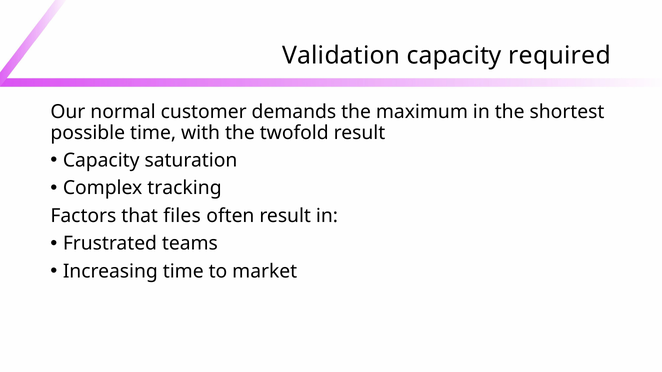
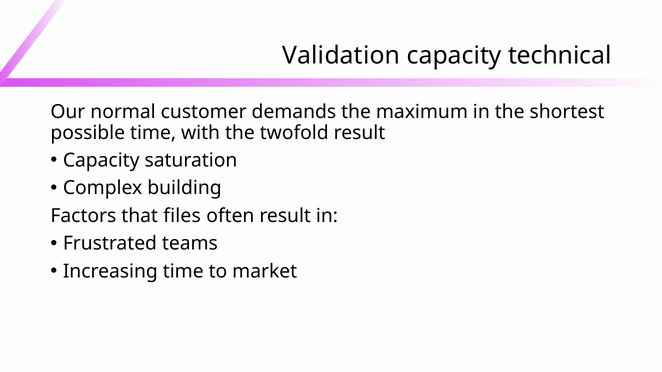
required: required -> technical (560, 56)
tracking: tracking -> building (184, 188)
